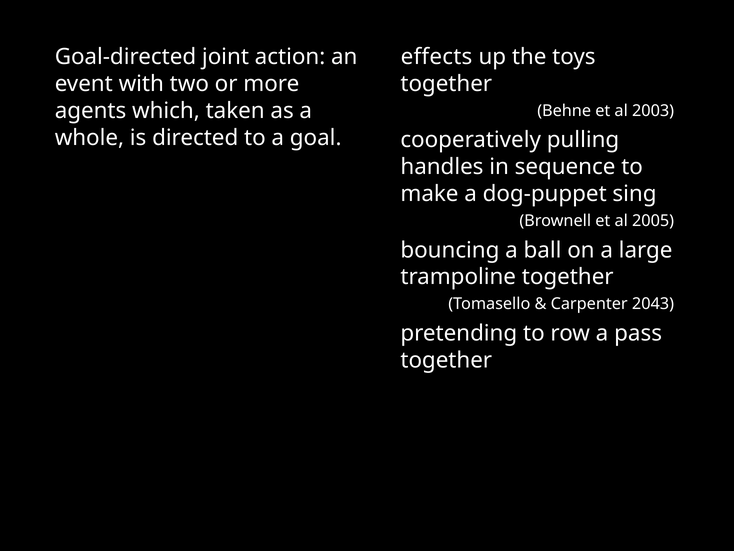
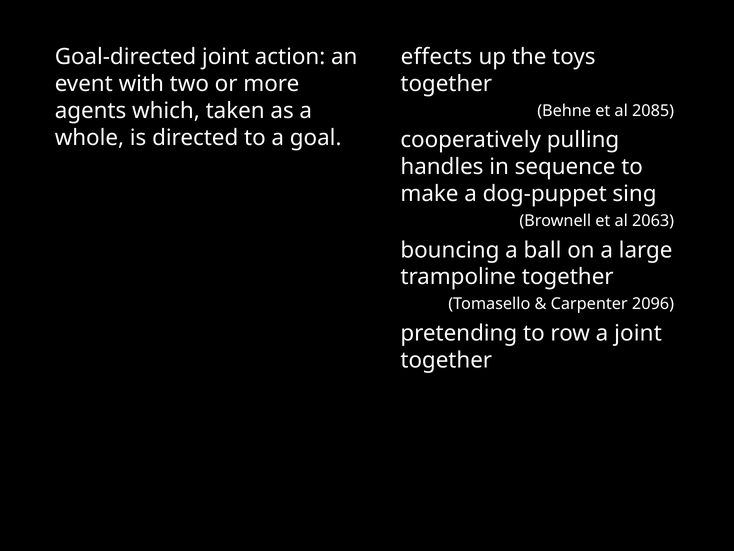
2003: 2003 -> 2085 (653, 111)
2005: 2005 -> 2063 (653, 221)
2043: 2043 -> 2096 (653, 304)
a pass: pass -> joint (638, 333)
